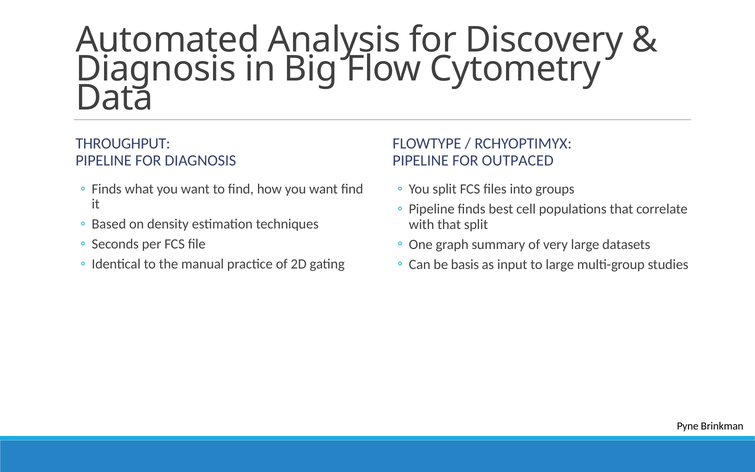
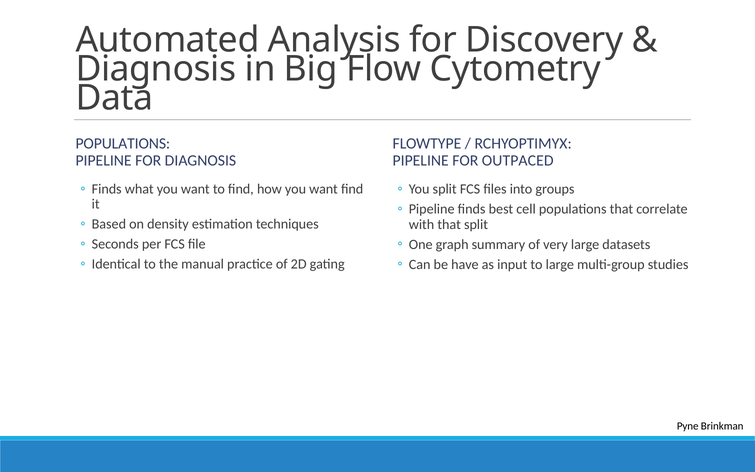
THROUGHPUT: THROUGHPUT -> POPULATIONS (123, 144)
basis: basis -> have (465, 264)
